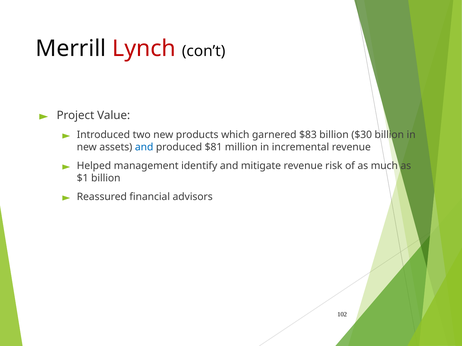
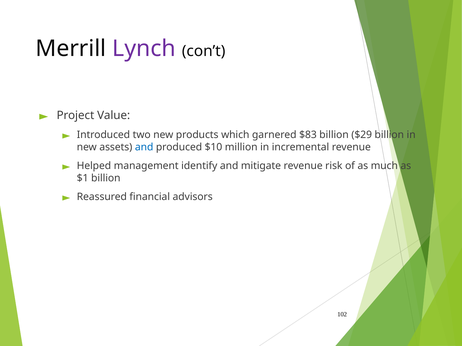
Lynch colour: red -> purple (144, 49)
$30: $30 -> $29 (362, 135)
$81: $81 -> $10 (213, 147)
